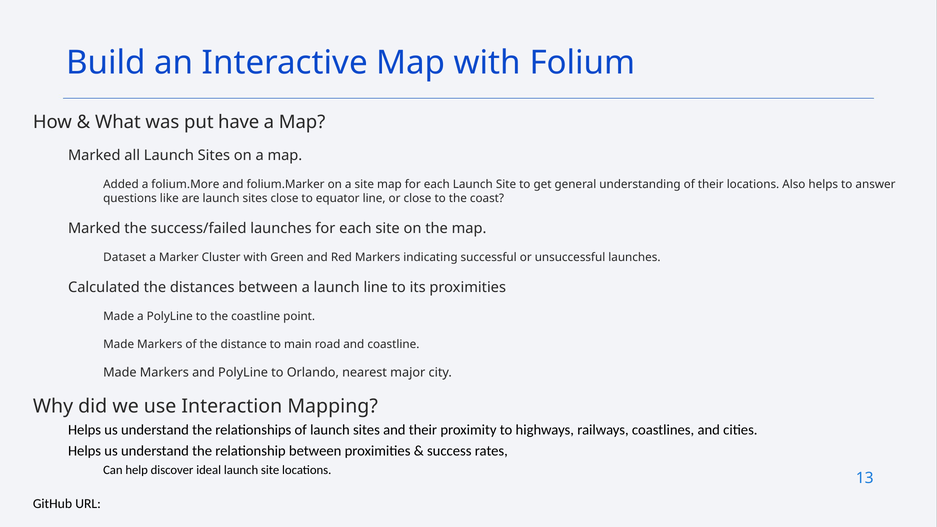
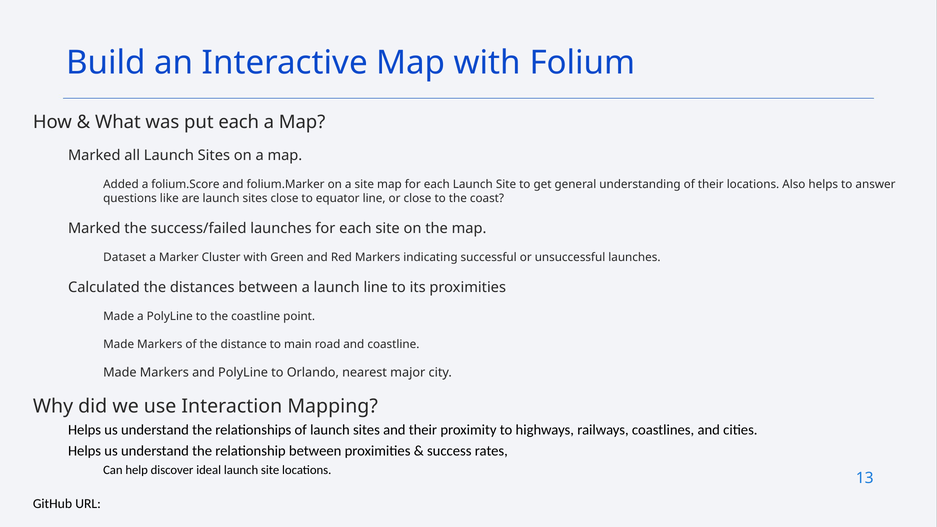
put have: have -> each (239, 122)
folium.More: folium.More -> folium.Score (185, 185)
